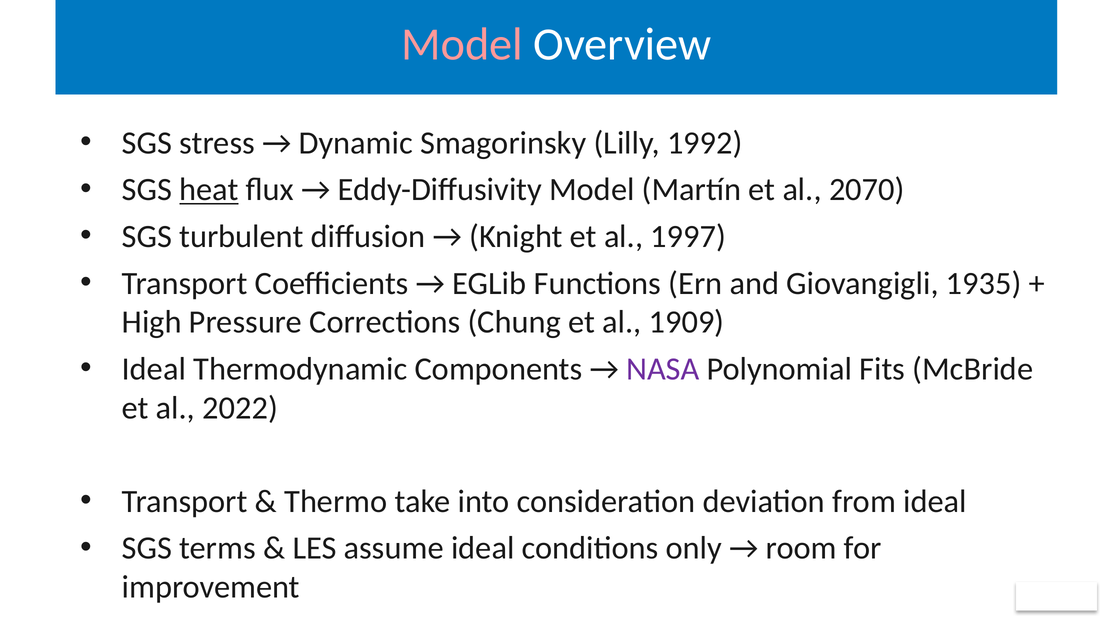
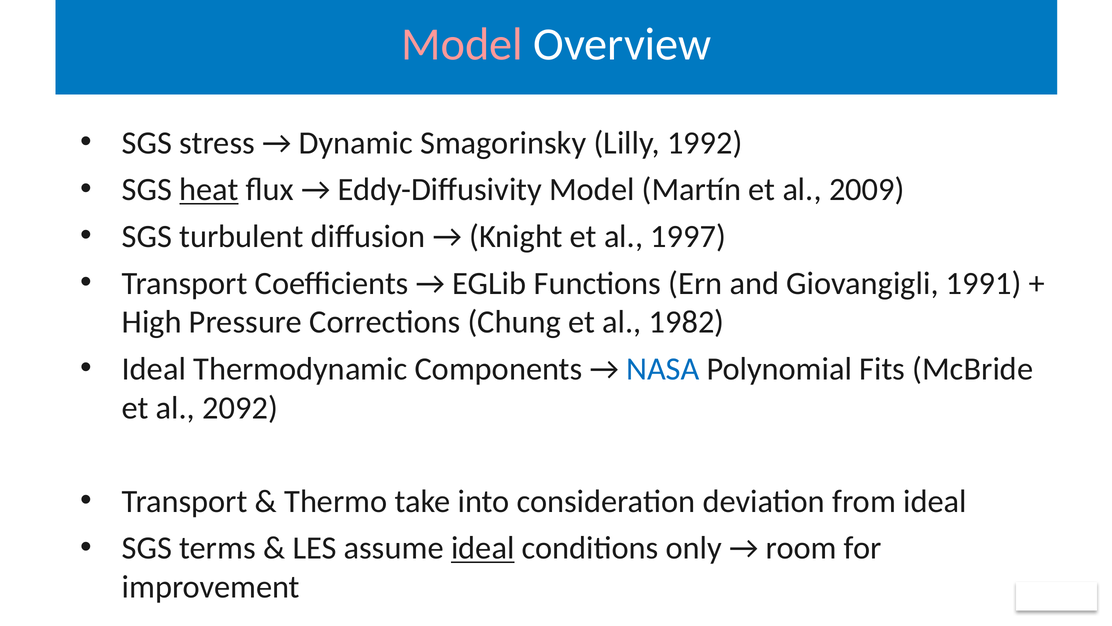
2070: 2070 -> 2009 (867, 190)
1935: 1935 -> 1991 (984, 283)
1909: 1909 -> 1982 (686, 322)
NASA colour: purple -> blue (663, 369)
2022: 2022 -> 2092 (240, 408)
ideal underline: none -> present (483, 548)
